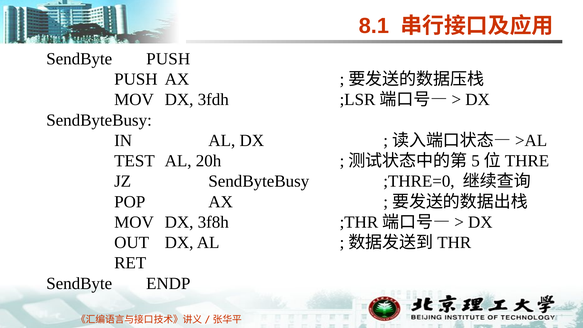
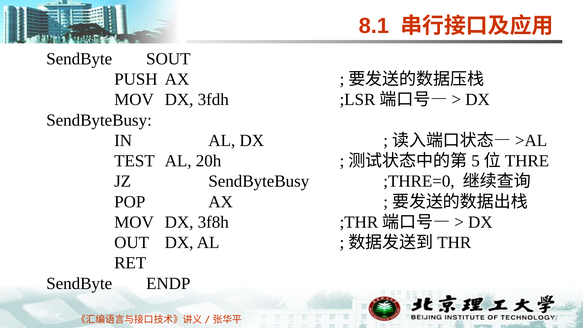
SendByte PUSH: PUSH -> SOUT (168, 59)
